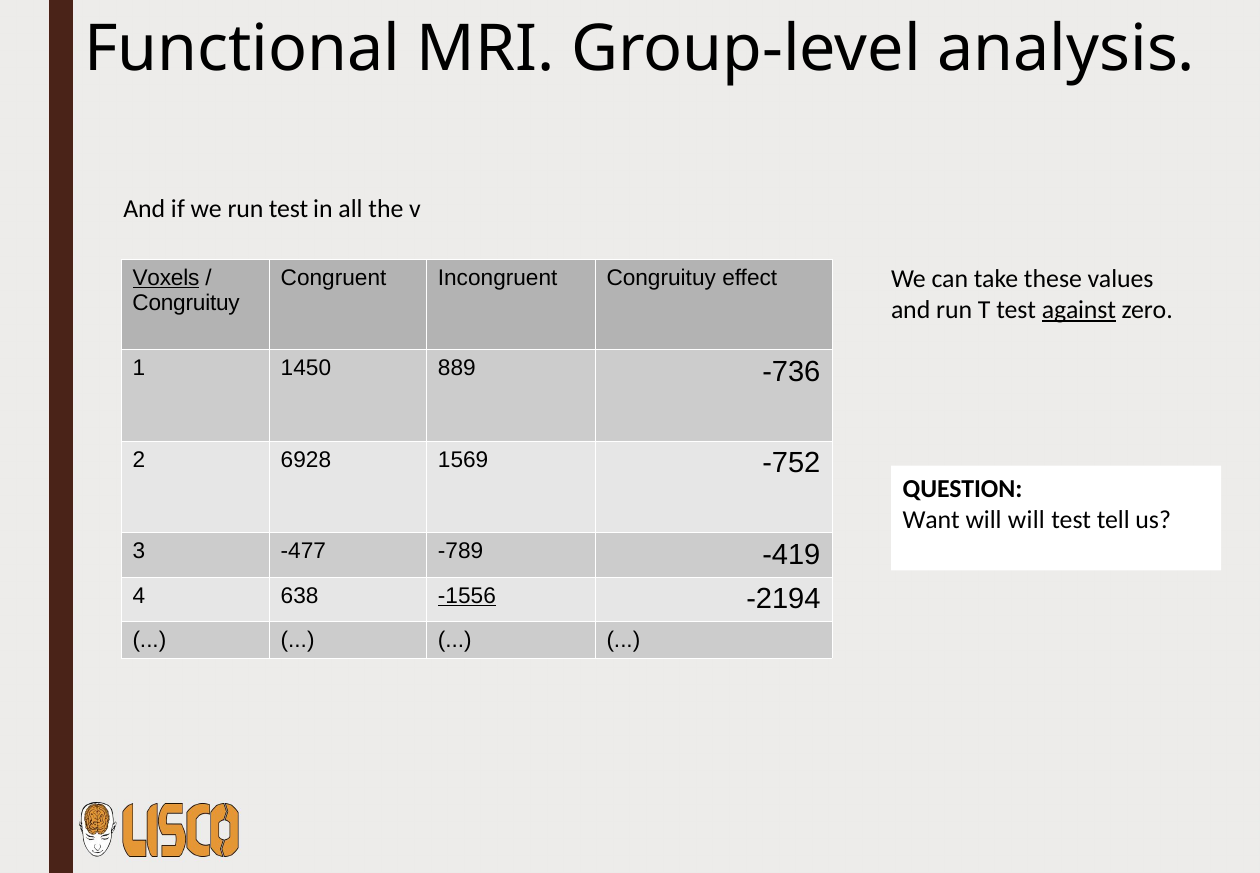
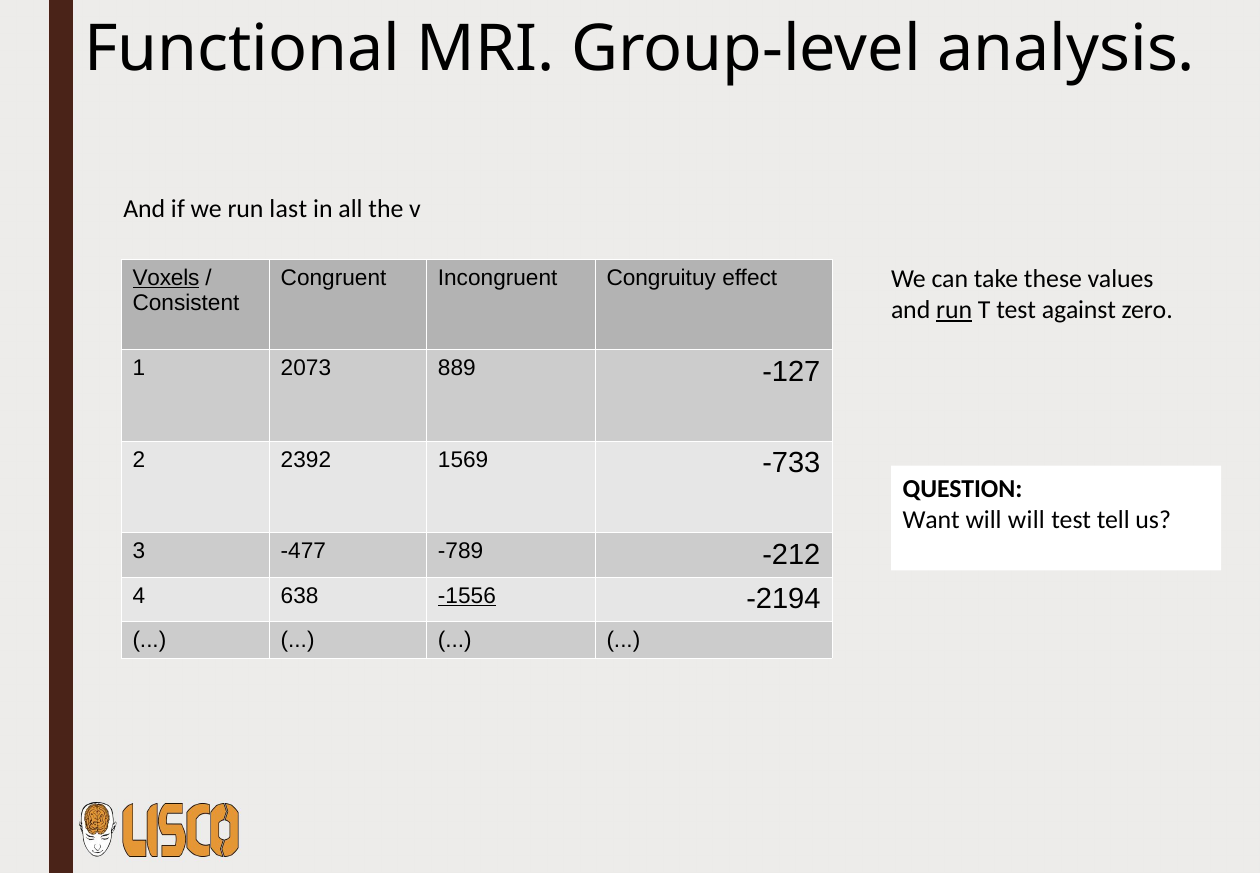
run test: test -> last (288, 209)
Congruituy: Congruituy -> Consistent (186, 303)
run underline: none -> present (954, 310)
against underline: present -> none (1079, 310)
1450: 1450 -> 2073 (306, 368)
-736: -736 -> -127 (791, 371)
6928: 6928 -> 2392 (306, 459)
-752: -752 -> -733 (791, 463)
-419: -419 -> -212 (791, 555)
